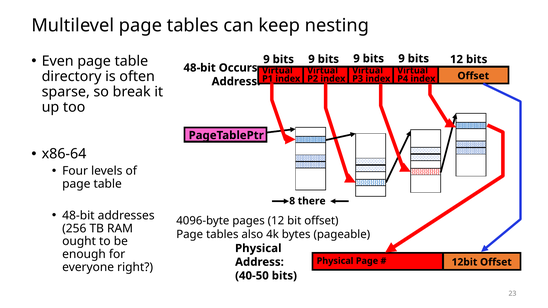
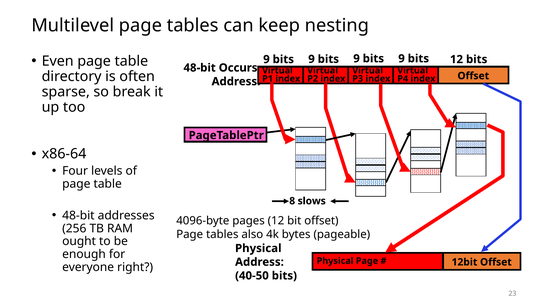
there: there -> slows (312, 201)
